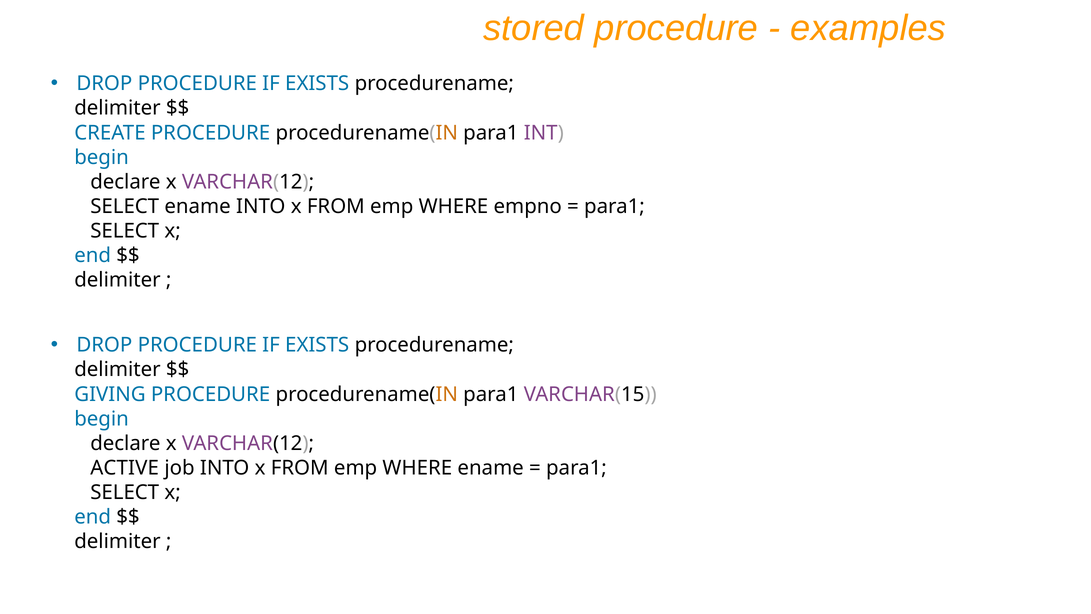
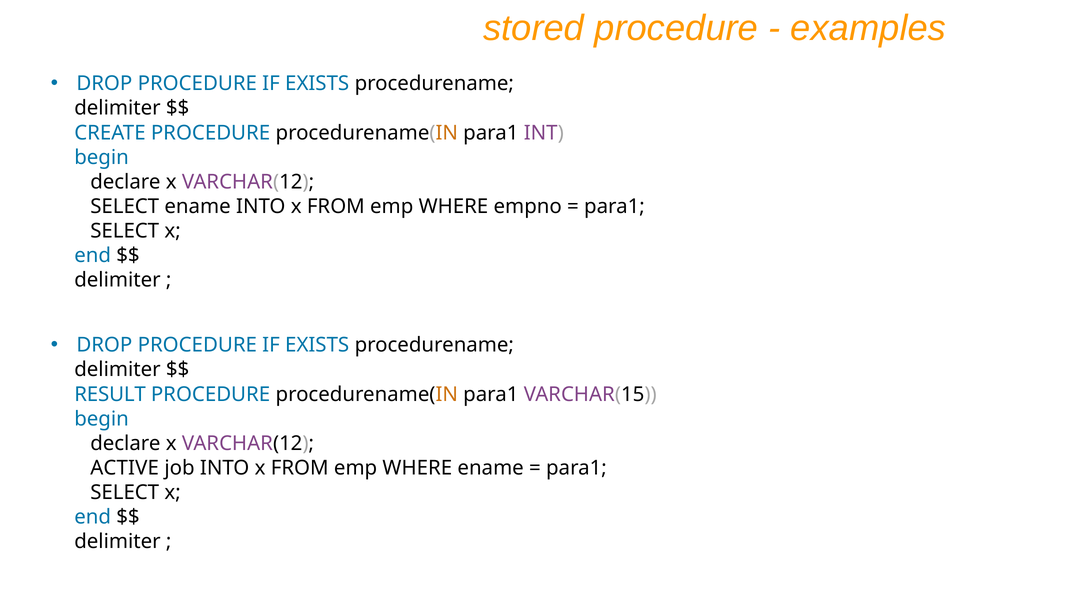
GIVING: GIVING -> RESULT (110, 394)
